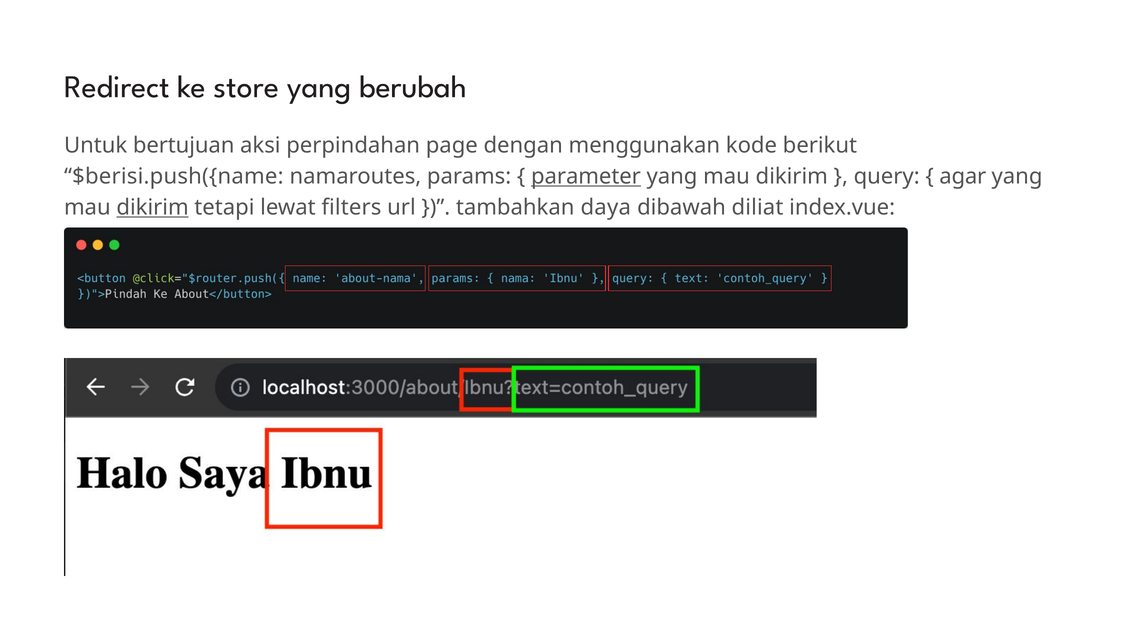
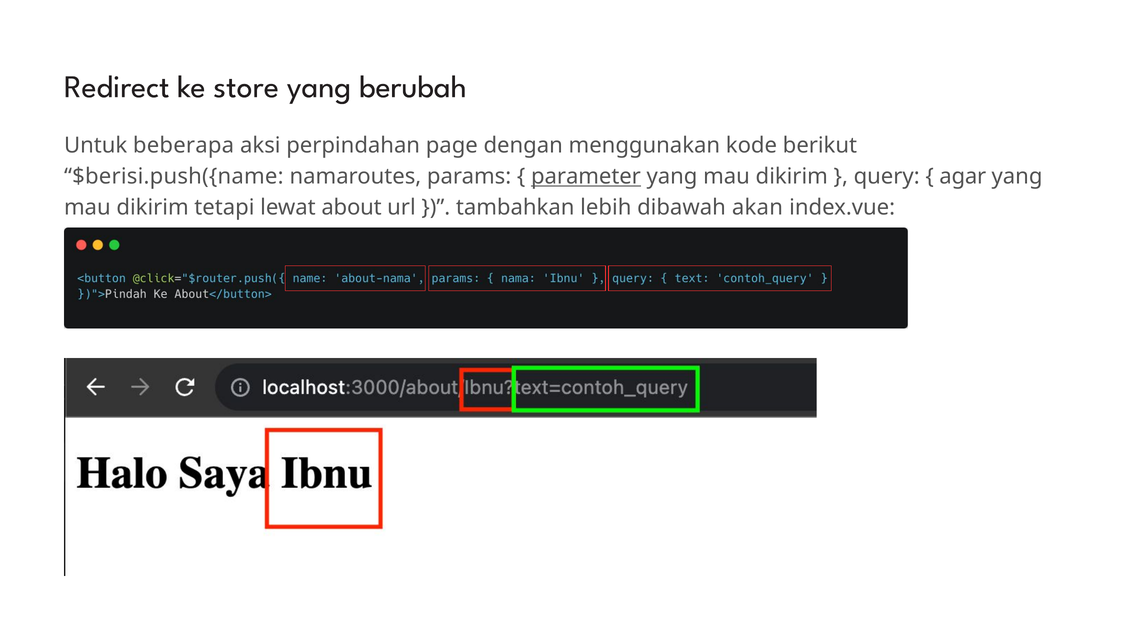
bertujuan: bertujuan -> beberapa (184, 145)
dikirim underline: present -> none (153, 207)
filters: filters -> about (352, 207)
daya: daya -> lebih (606, 207)
diliat: diliat -> akan (757, 207)
